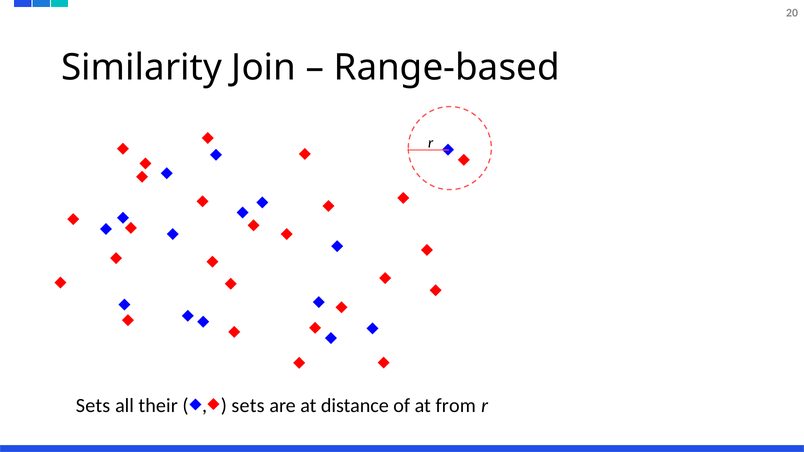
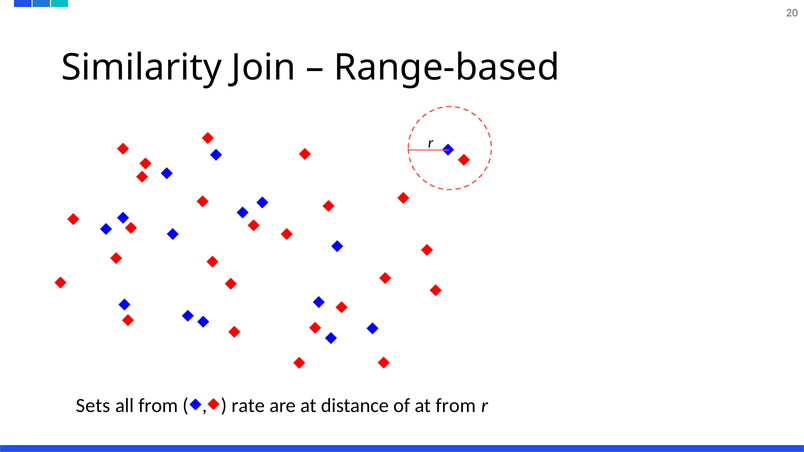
all their: their -> from (158, 406)
sets: sets -> rate (248, 406)
